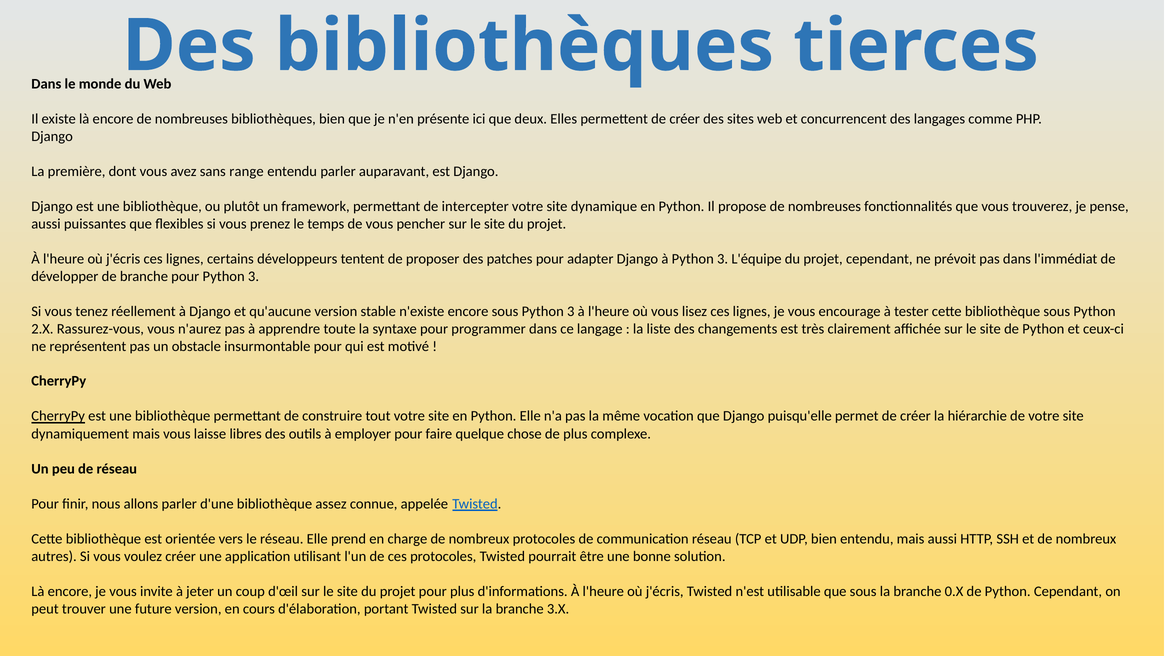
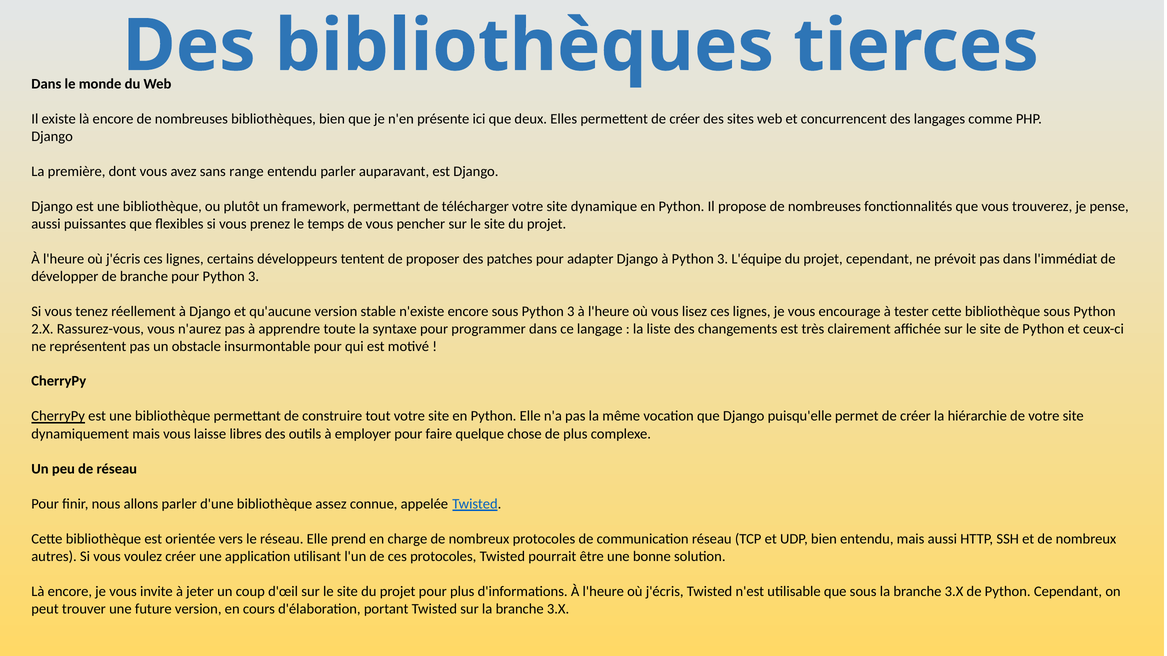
intercepter: intercepter -> télécharger (475, 206)
sous la branche 0.X: 0.X -> 3.X (954, 592)
